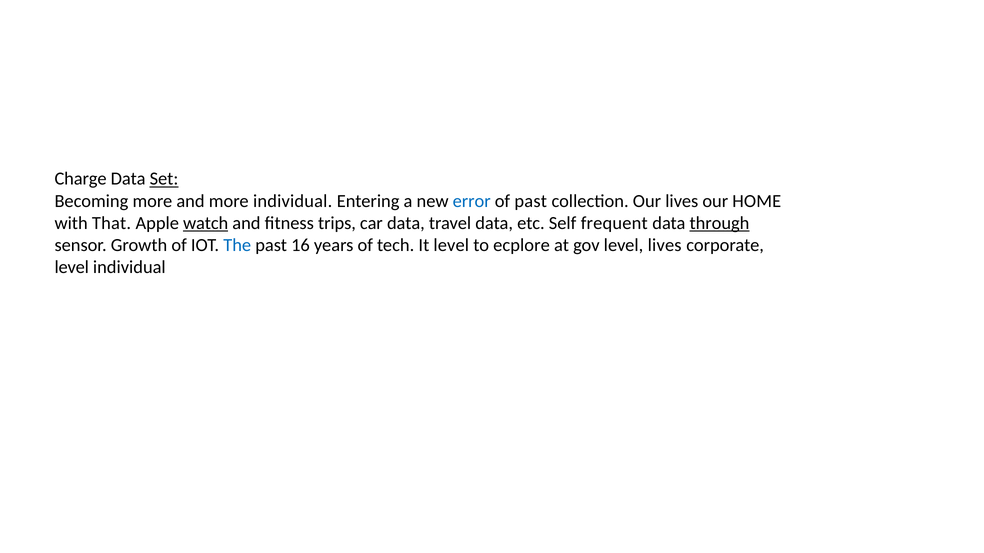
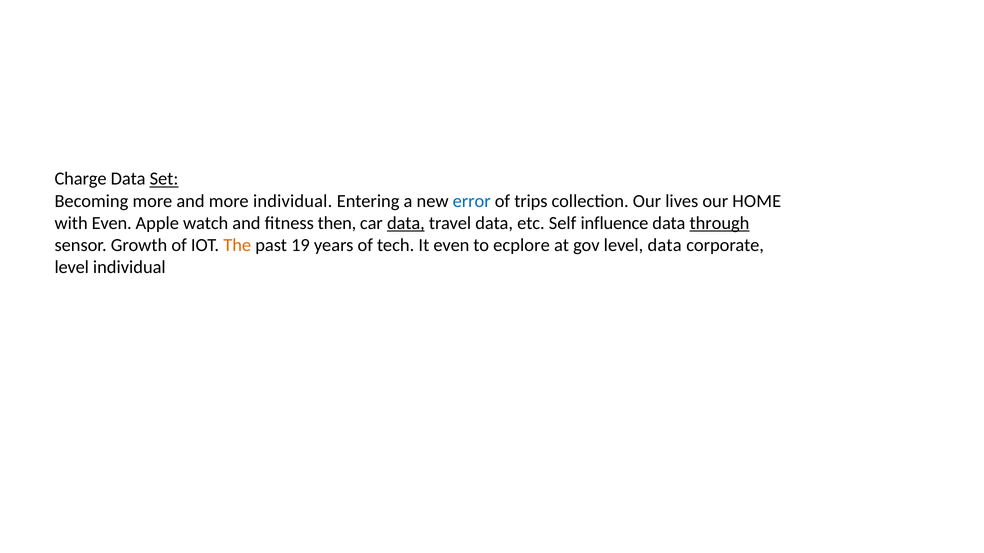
of past: past -> trips (531, 201)
with That: That -> Even (112, 223)
watch underline: present -> none (206, 223)
trips: trips -> then (337, 223)
data underline: none -> present (406, 223)
frequent: frequent -> influence (614, 223)
The colour: blue -> orange (237, 245)
16: 16 -> 19 (300, 245)
It level: level -> even (451, 245)
level lives: lives -> data (665, 245)
